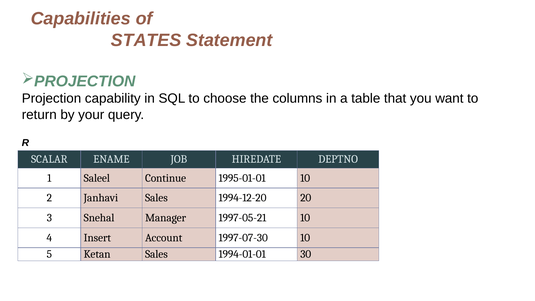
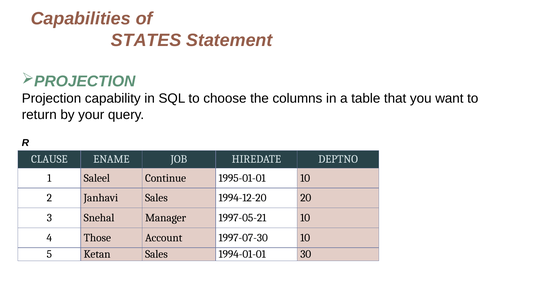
SCALAR: SCALAR -> CLAUSE (49, 159)
Insert: Insert -> Those (97, 238)
